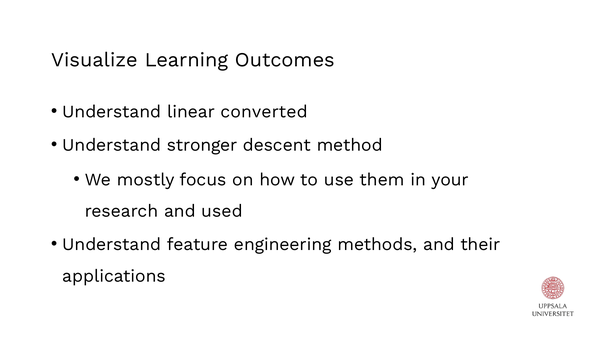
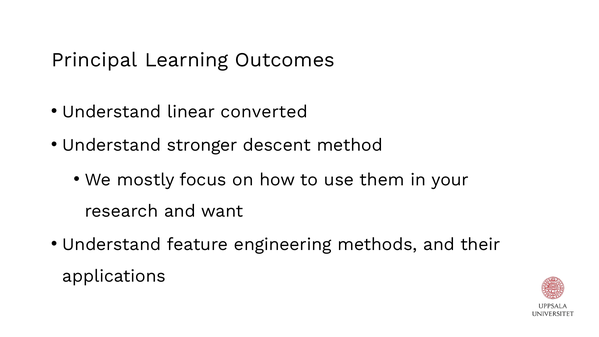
Visualize: Visualize -> Principal (94, 60)
used: used -> want (222, 211)
